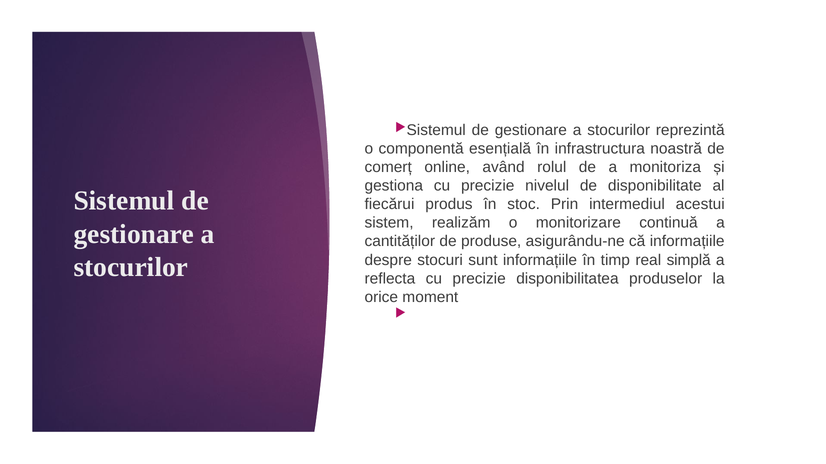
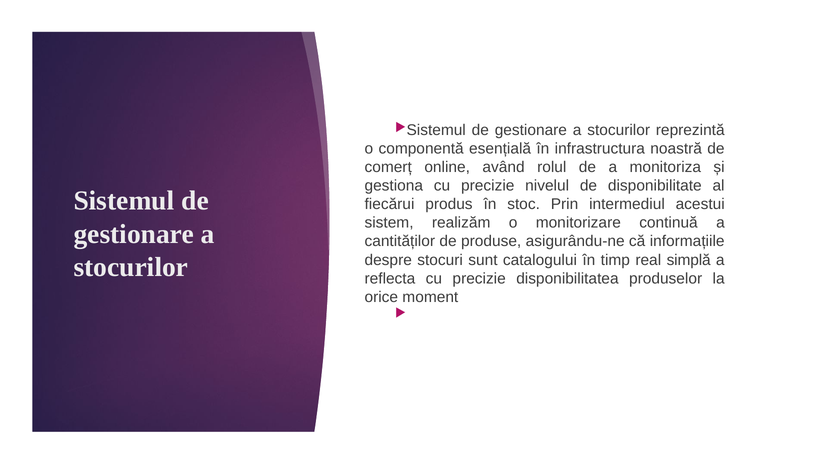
sunt informațiile: informațiile -> catalogului (540, 260)
